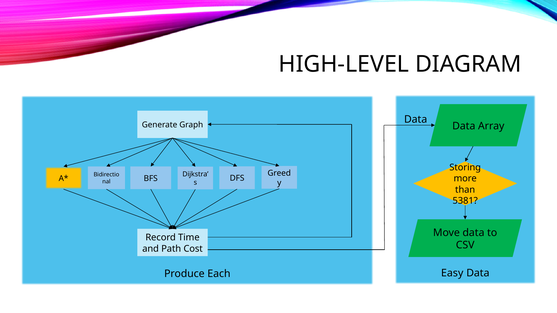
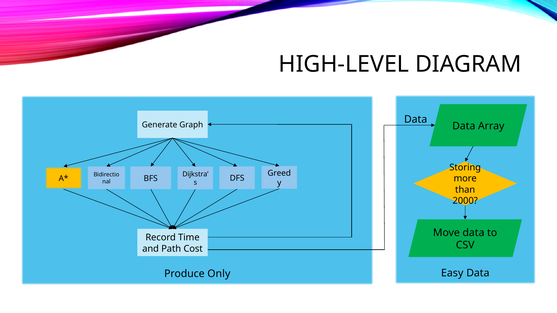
5381: 5381 -> 2000 (465, 201)
Each: Each -> Only (219, 274)
